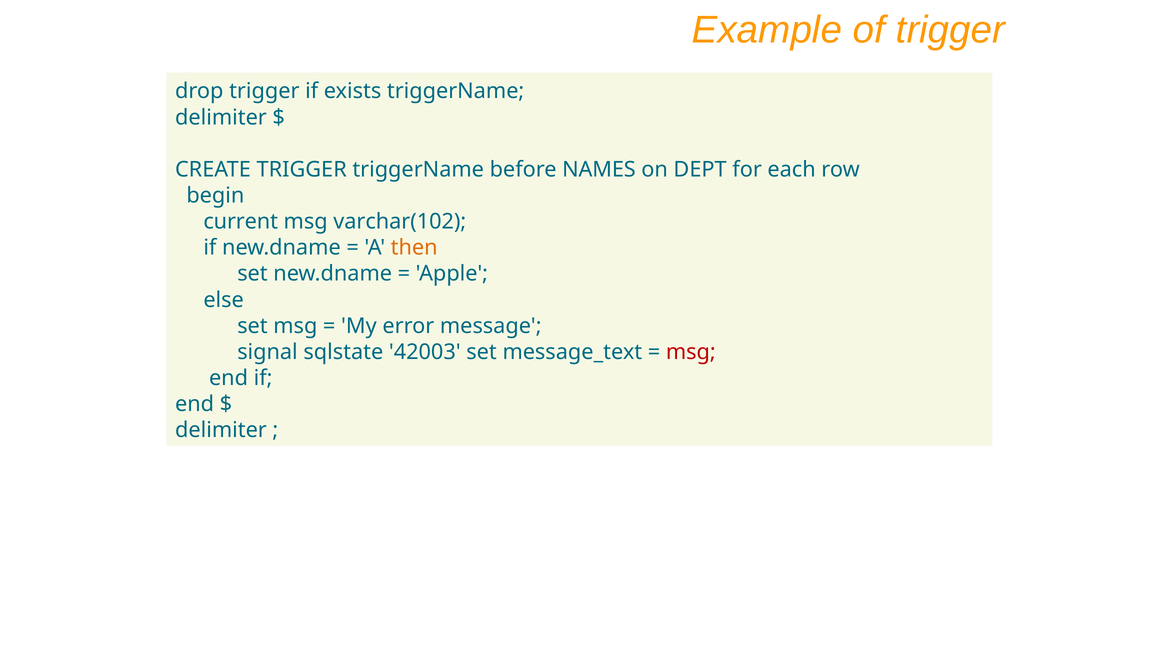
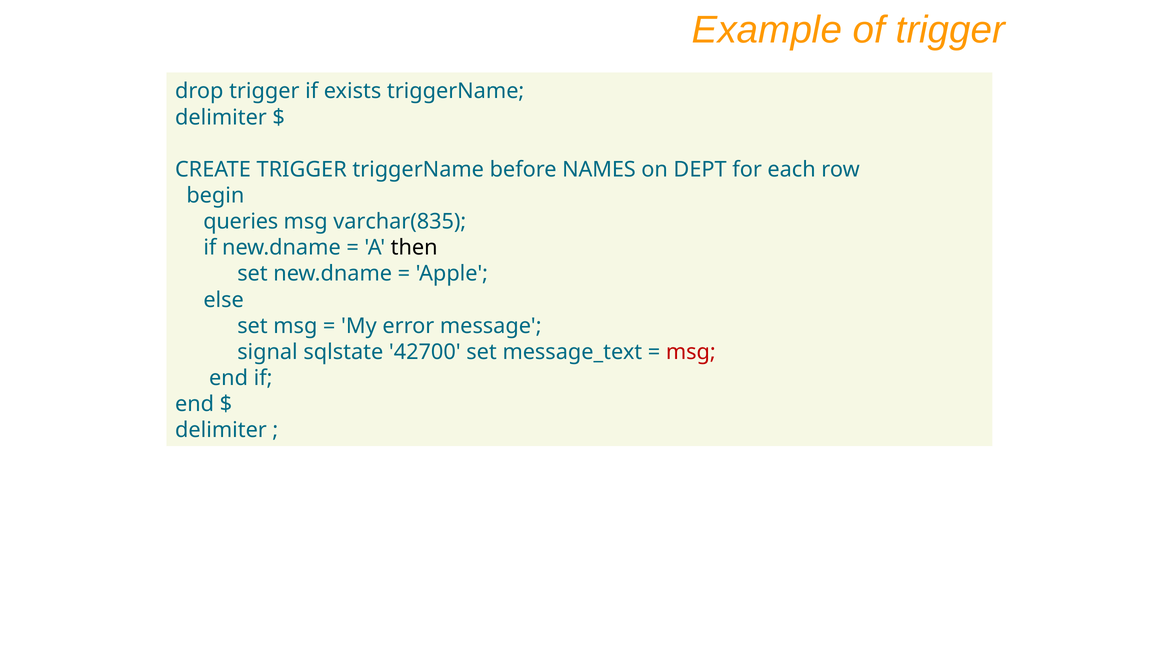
current: current -> queries (241, 222)
varchar(102: varchar(102 -> varchar(835 (400, 222)
then colour: orange -> black (414, 248)
42003: 42003 -> 42700 (425, 352)
